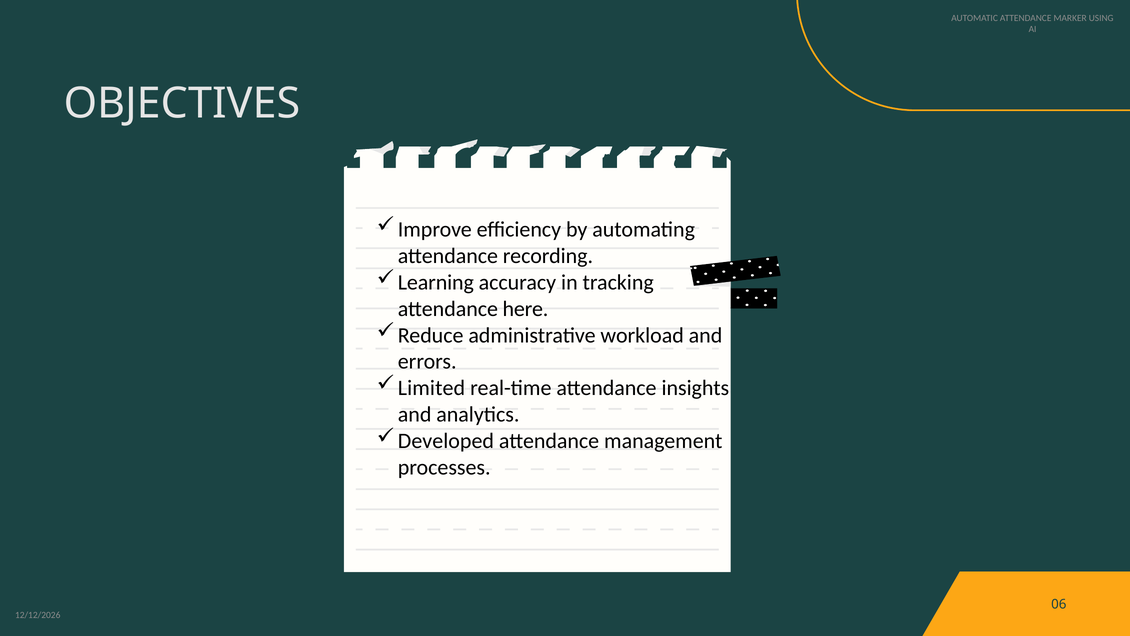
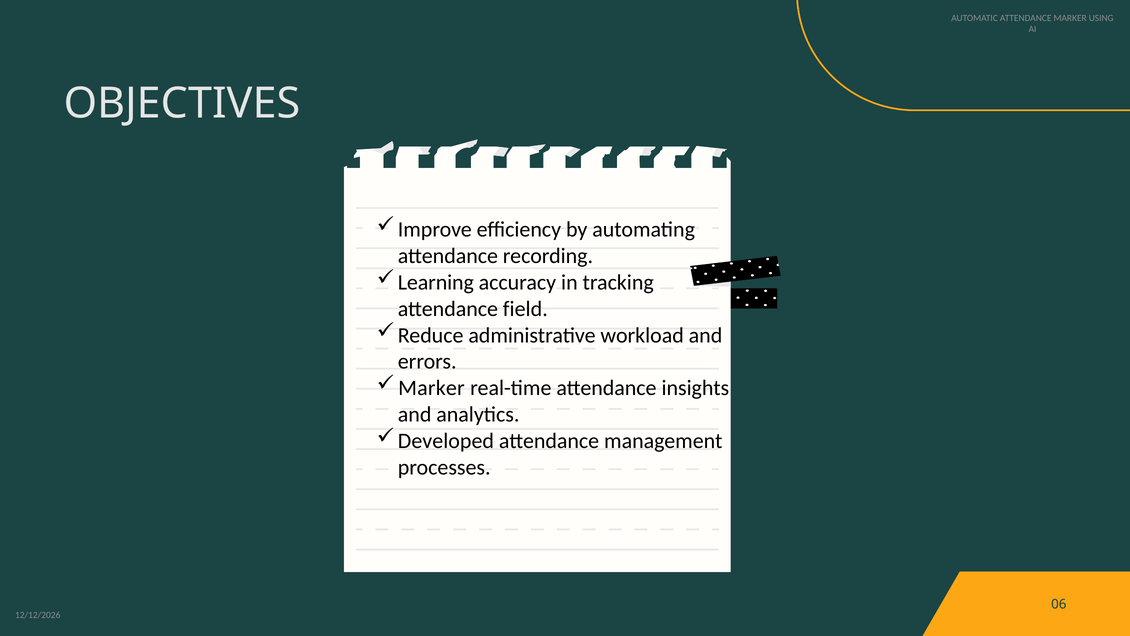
here: here -> field (525, 309)
Limited: Limited -> Marker (431, 388)
